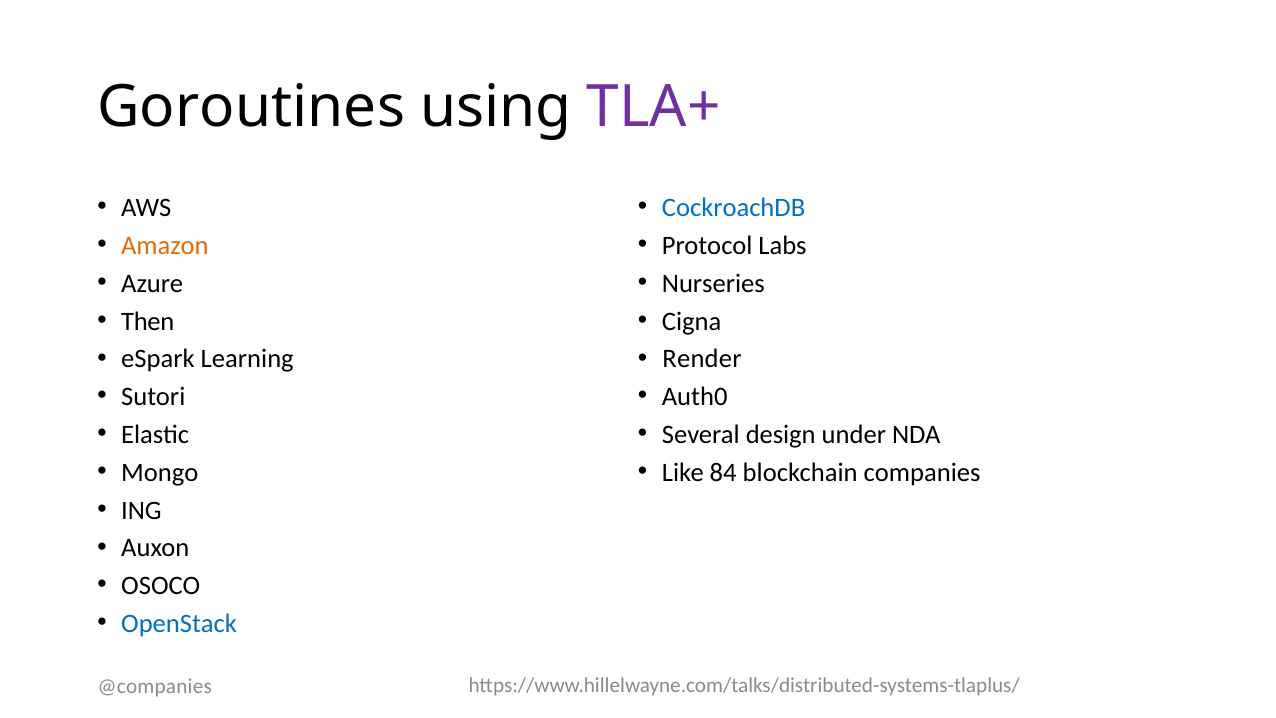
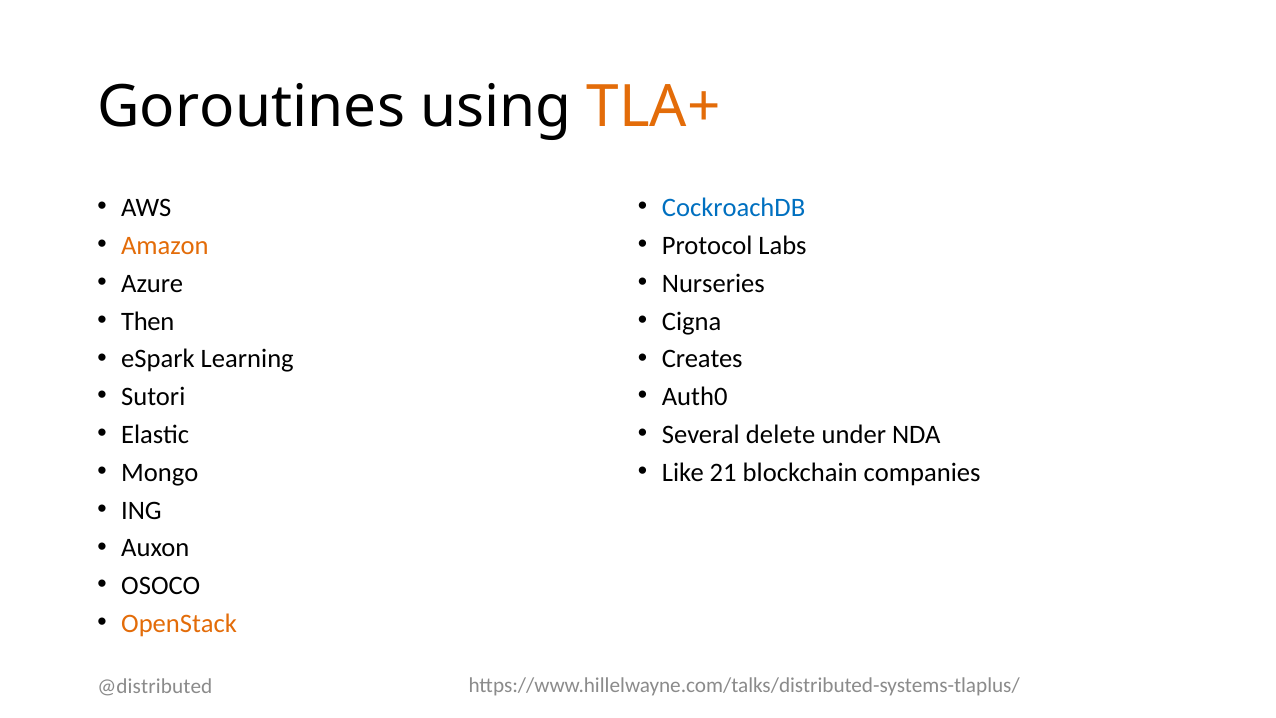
TLA+ colour: purple -> orange (654, 107)
Render: Render -> Creates (702, 359)
design: design -> delete (781, 434)
84: 84 -> 21 (723, 472)
OpenStack colour: blue -> orange (179, 623)
@companies: @companies -> @distributed (155, 686)
